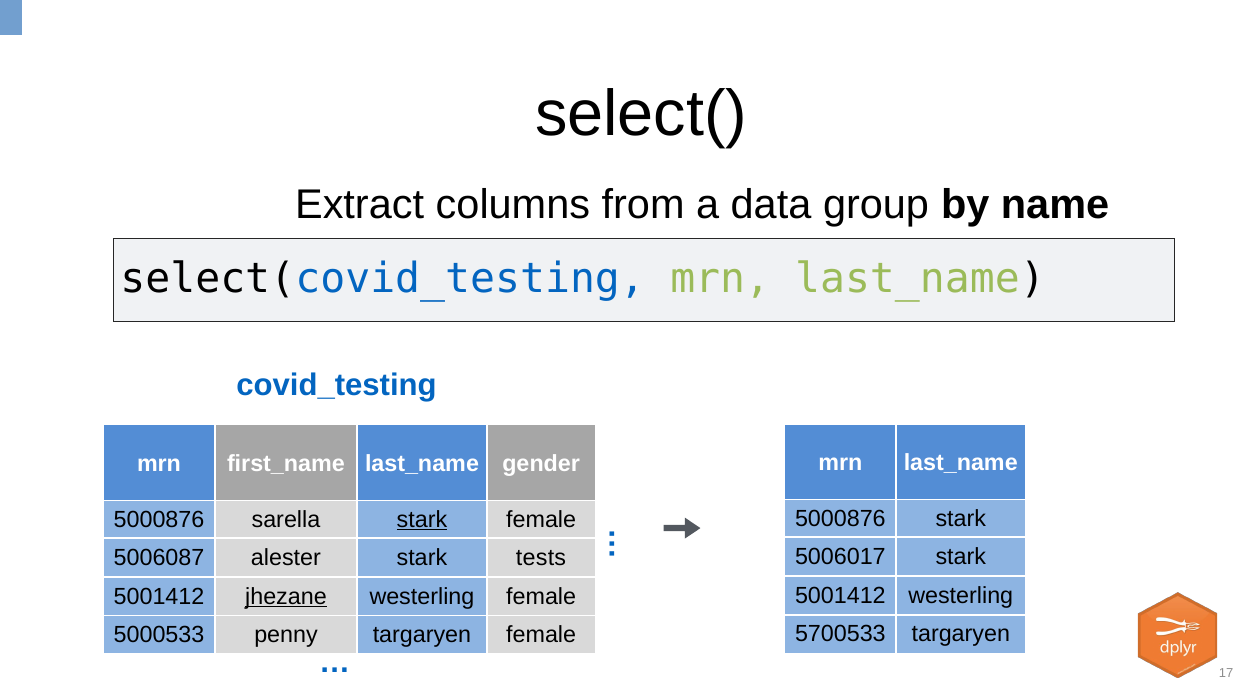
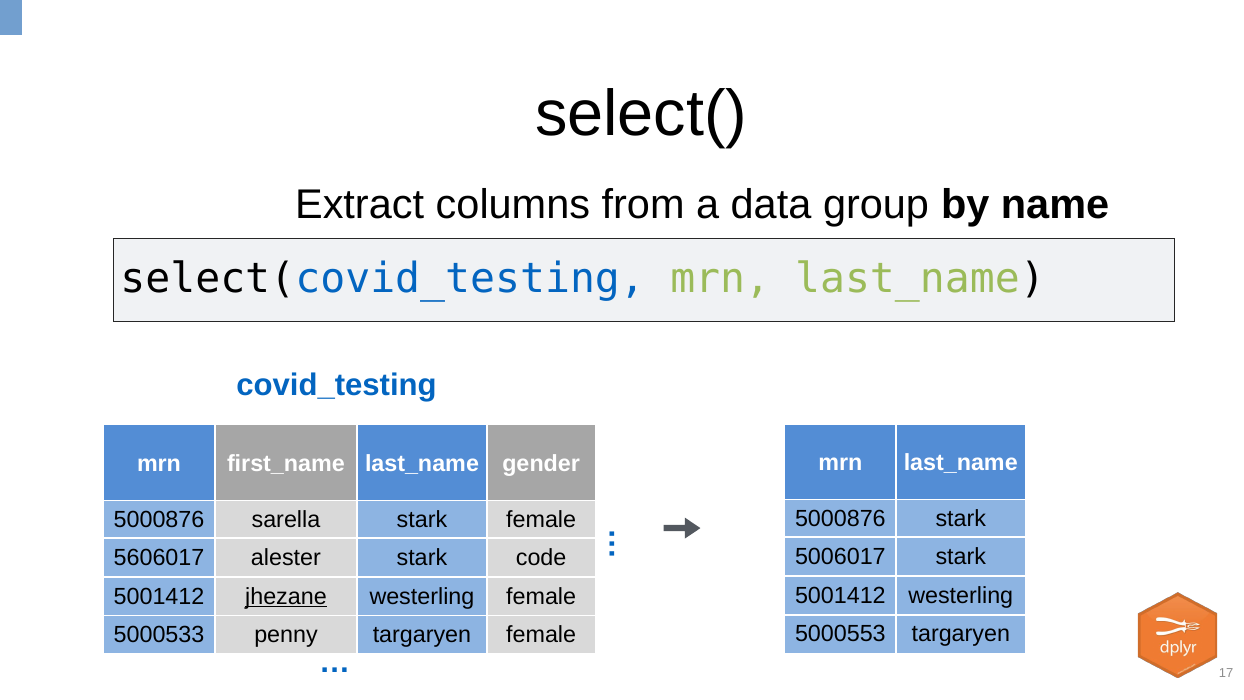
stark underline: present -> none (422, 519)
5006087: 5006087 -> 5606017 (159, 558)
tests: tests -> code (541, 558)
5700533: 5700533 -> 5000553 (840, 634)
